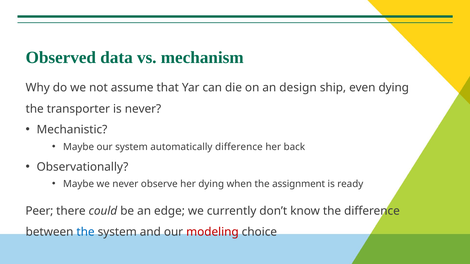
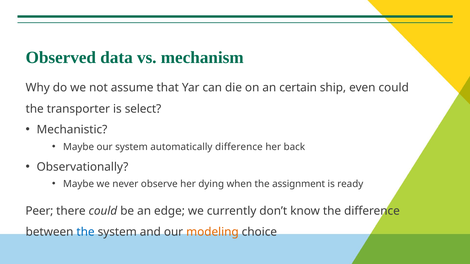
design: design -> certain (298, 88)
even dying: dying -> could (394, 88)
is never: never -> select (143, 109)
modeling colour: red -> orange (212, 232)
